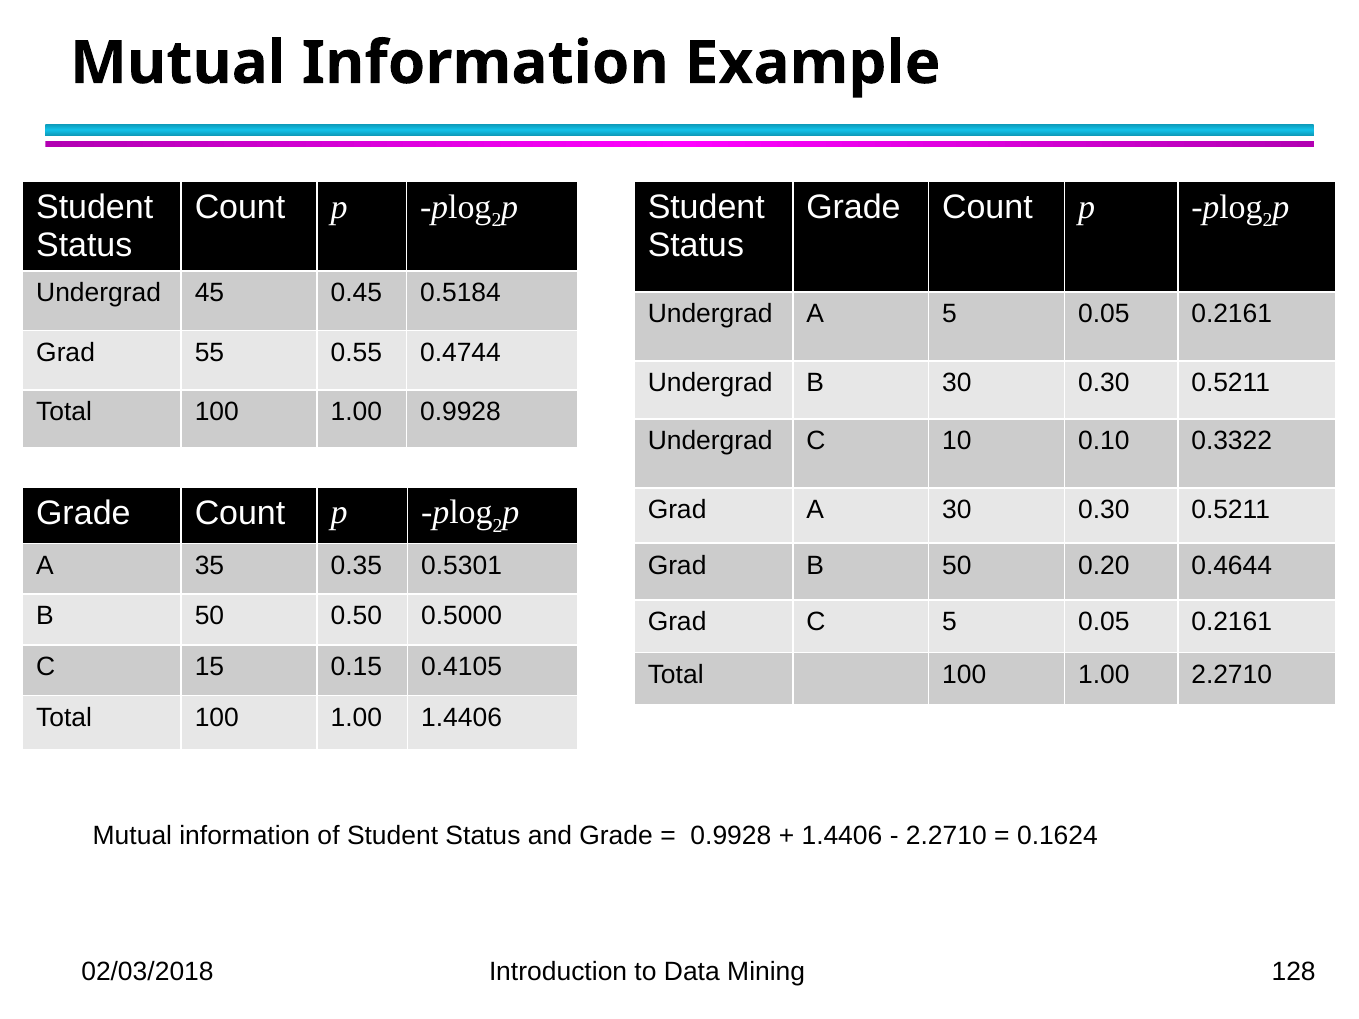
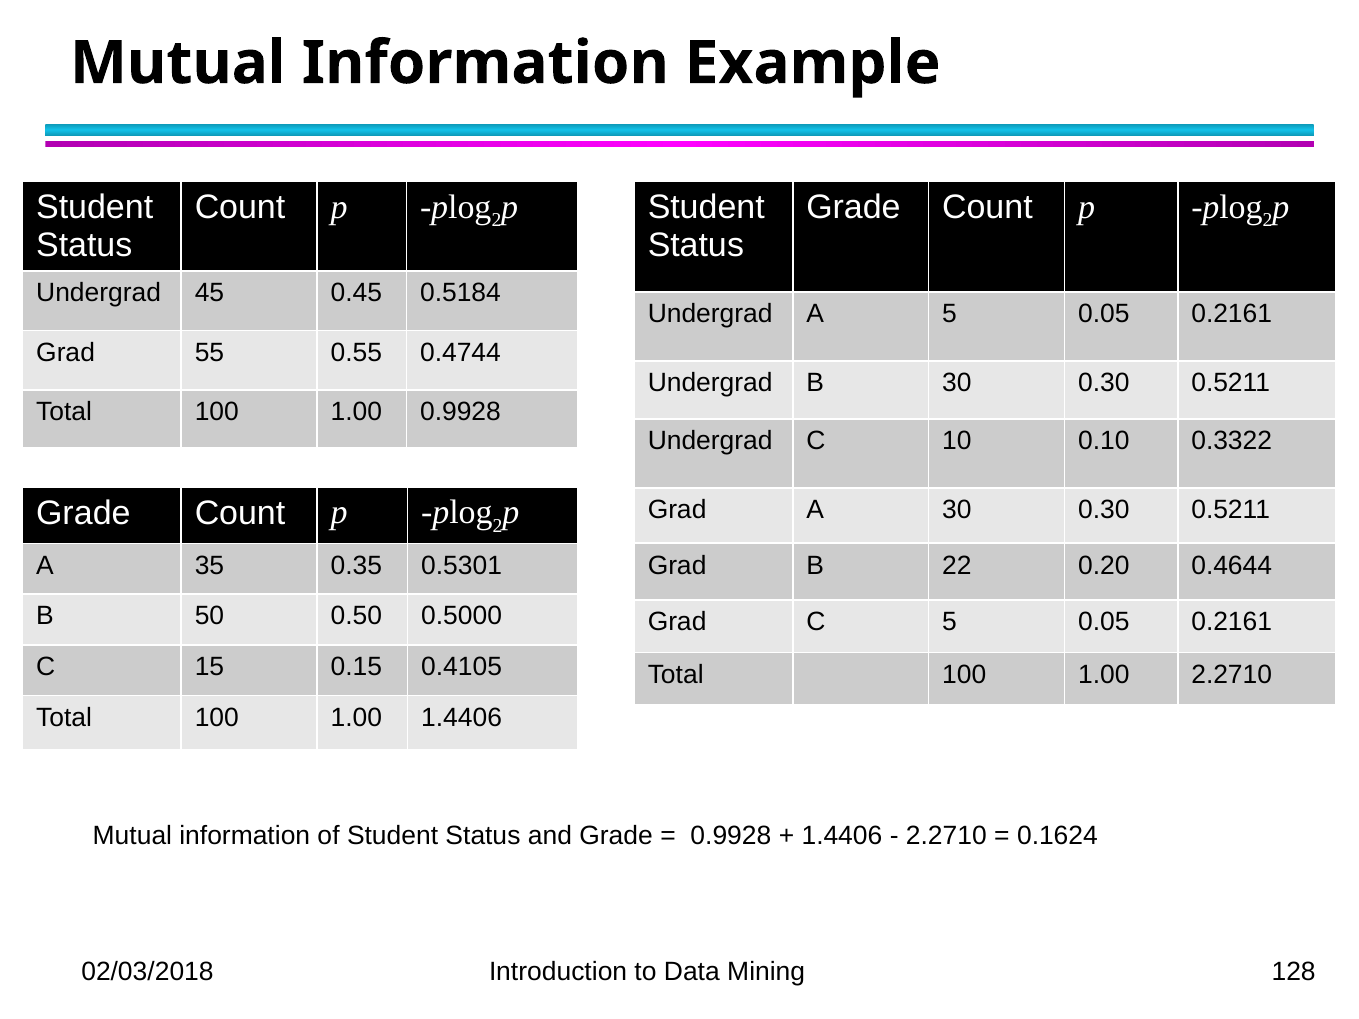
Grad B 50: 50 -> 22 (957, 565)
